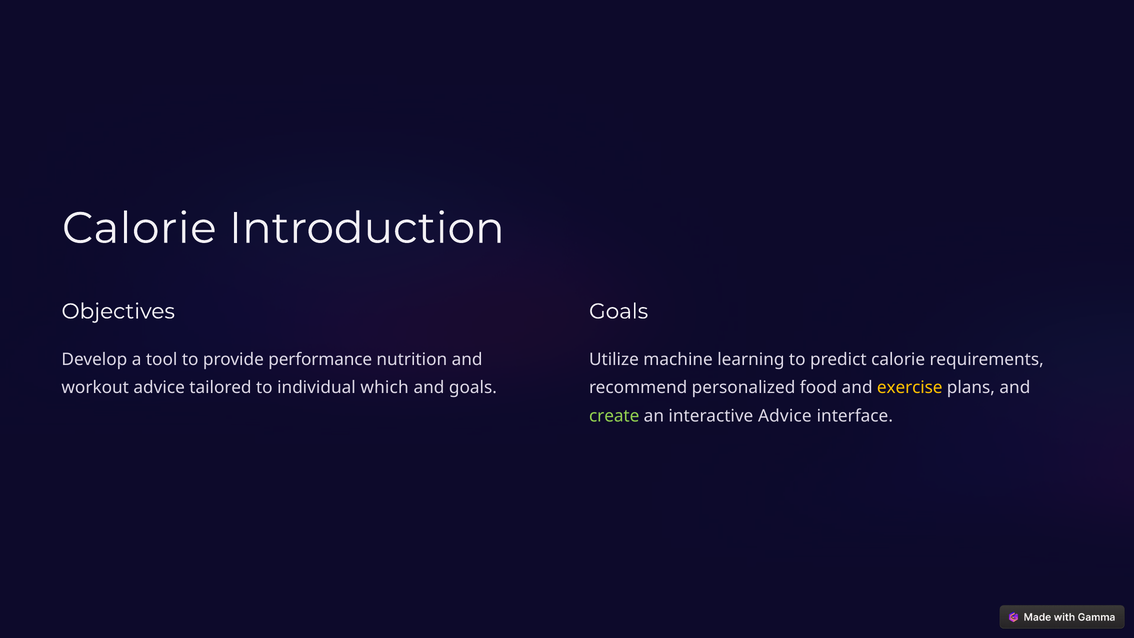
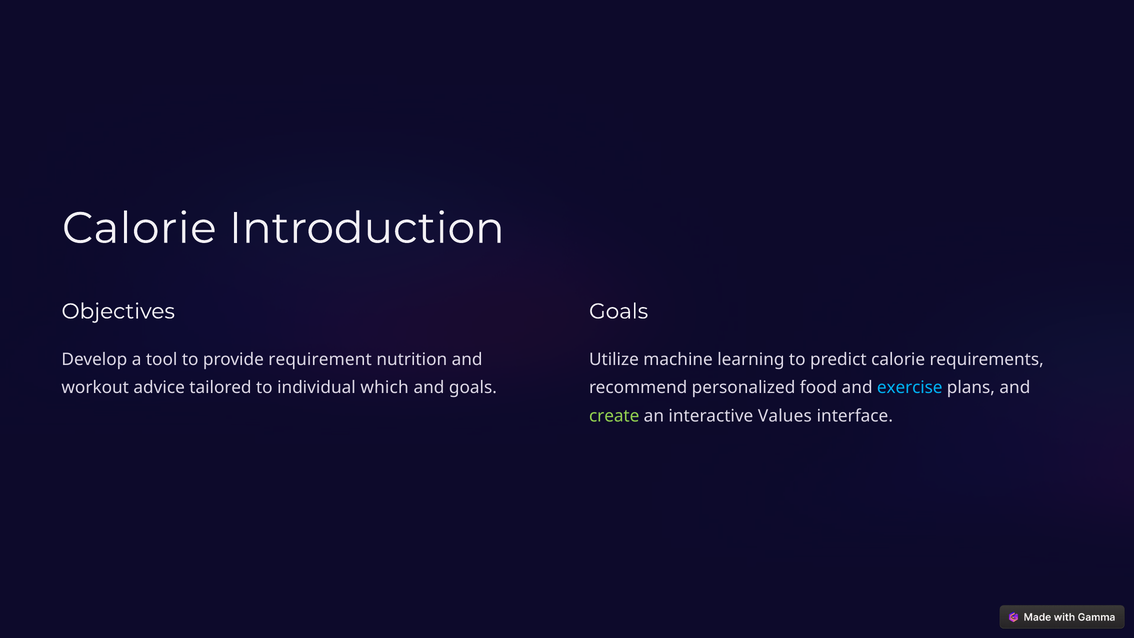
performance: performance -> requirement (320, 360)
exercise colour: yellow -> light blue (910, 388)
interactive Advice: Advice -> Values (785, 416)
